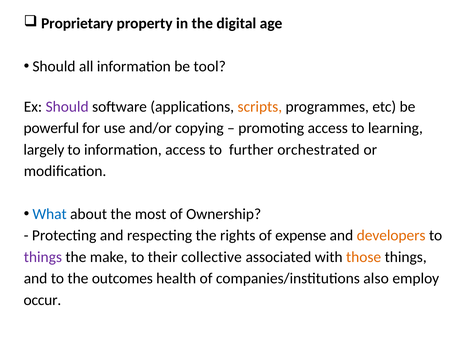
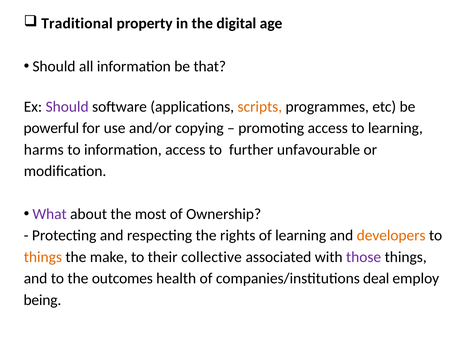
Proprietary: Proprietary -> Traditional (77, 24)
tool: tool -> that (210, 67)
largely: largely -> harms (44, 150)
orchestrated: orchestrated -> unfavourable (319, 150)
What colour: blue -> purple (50, 214)
of expense: expense -> learning (301, 236)
things colour: purple -> orange (43, 257)
those colour: orange -> purple (364, 257)
also: also -> deal (376, 279)
occur: occur -> being (42, 300)
